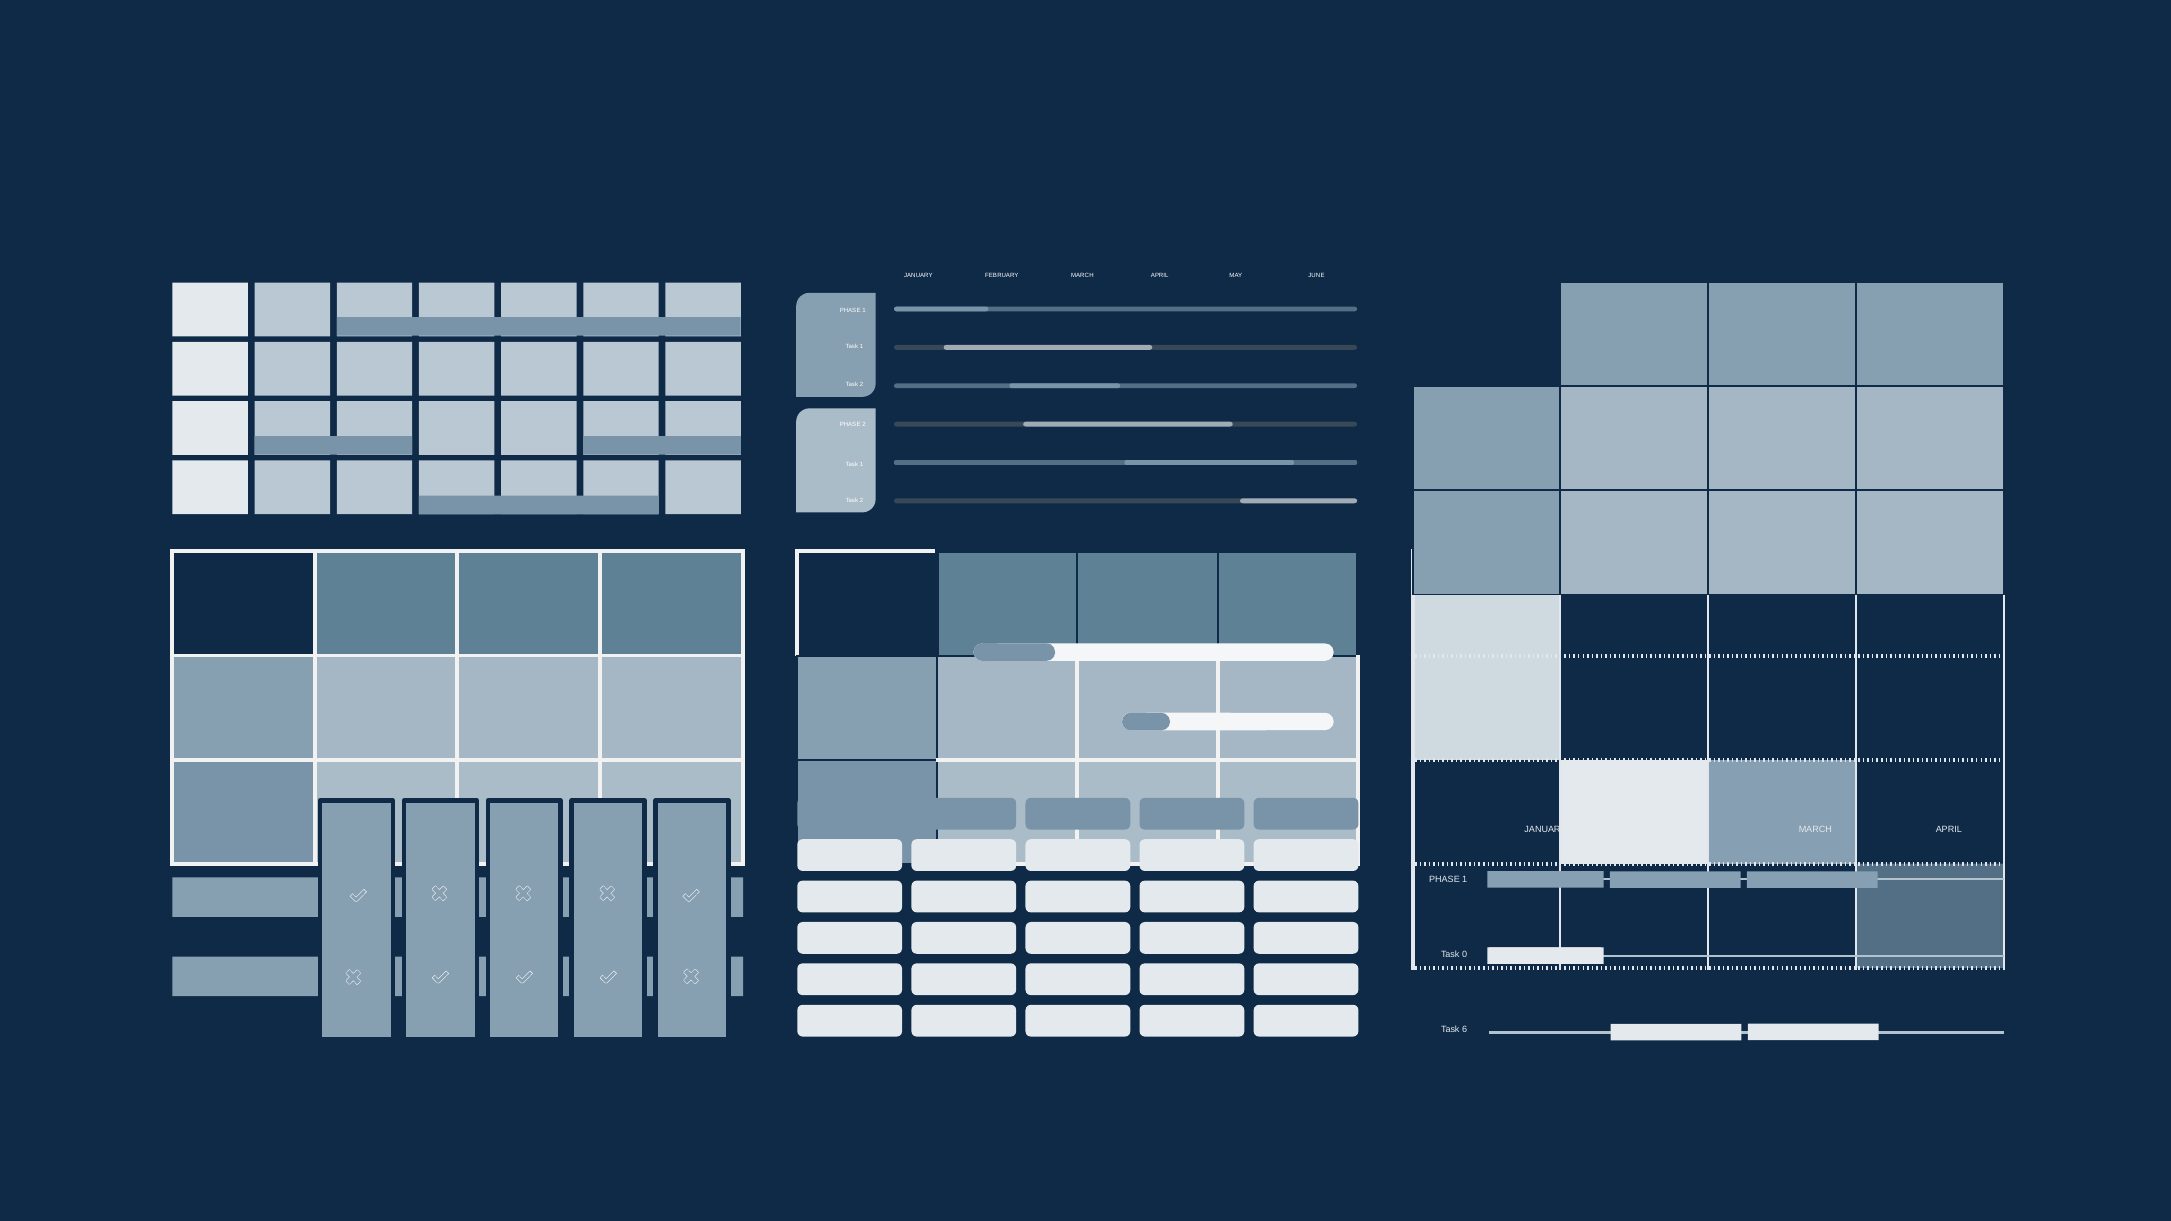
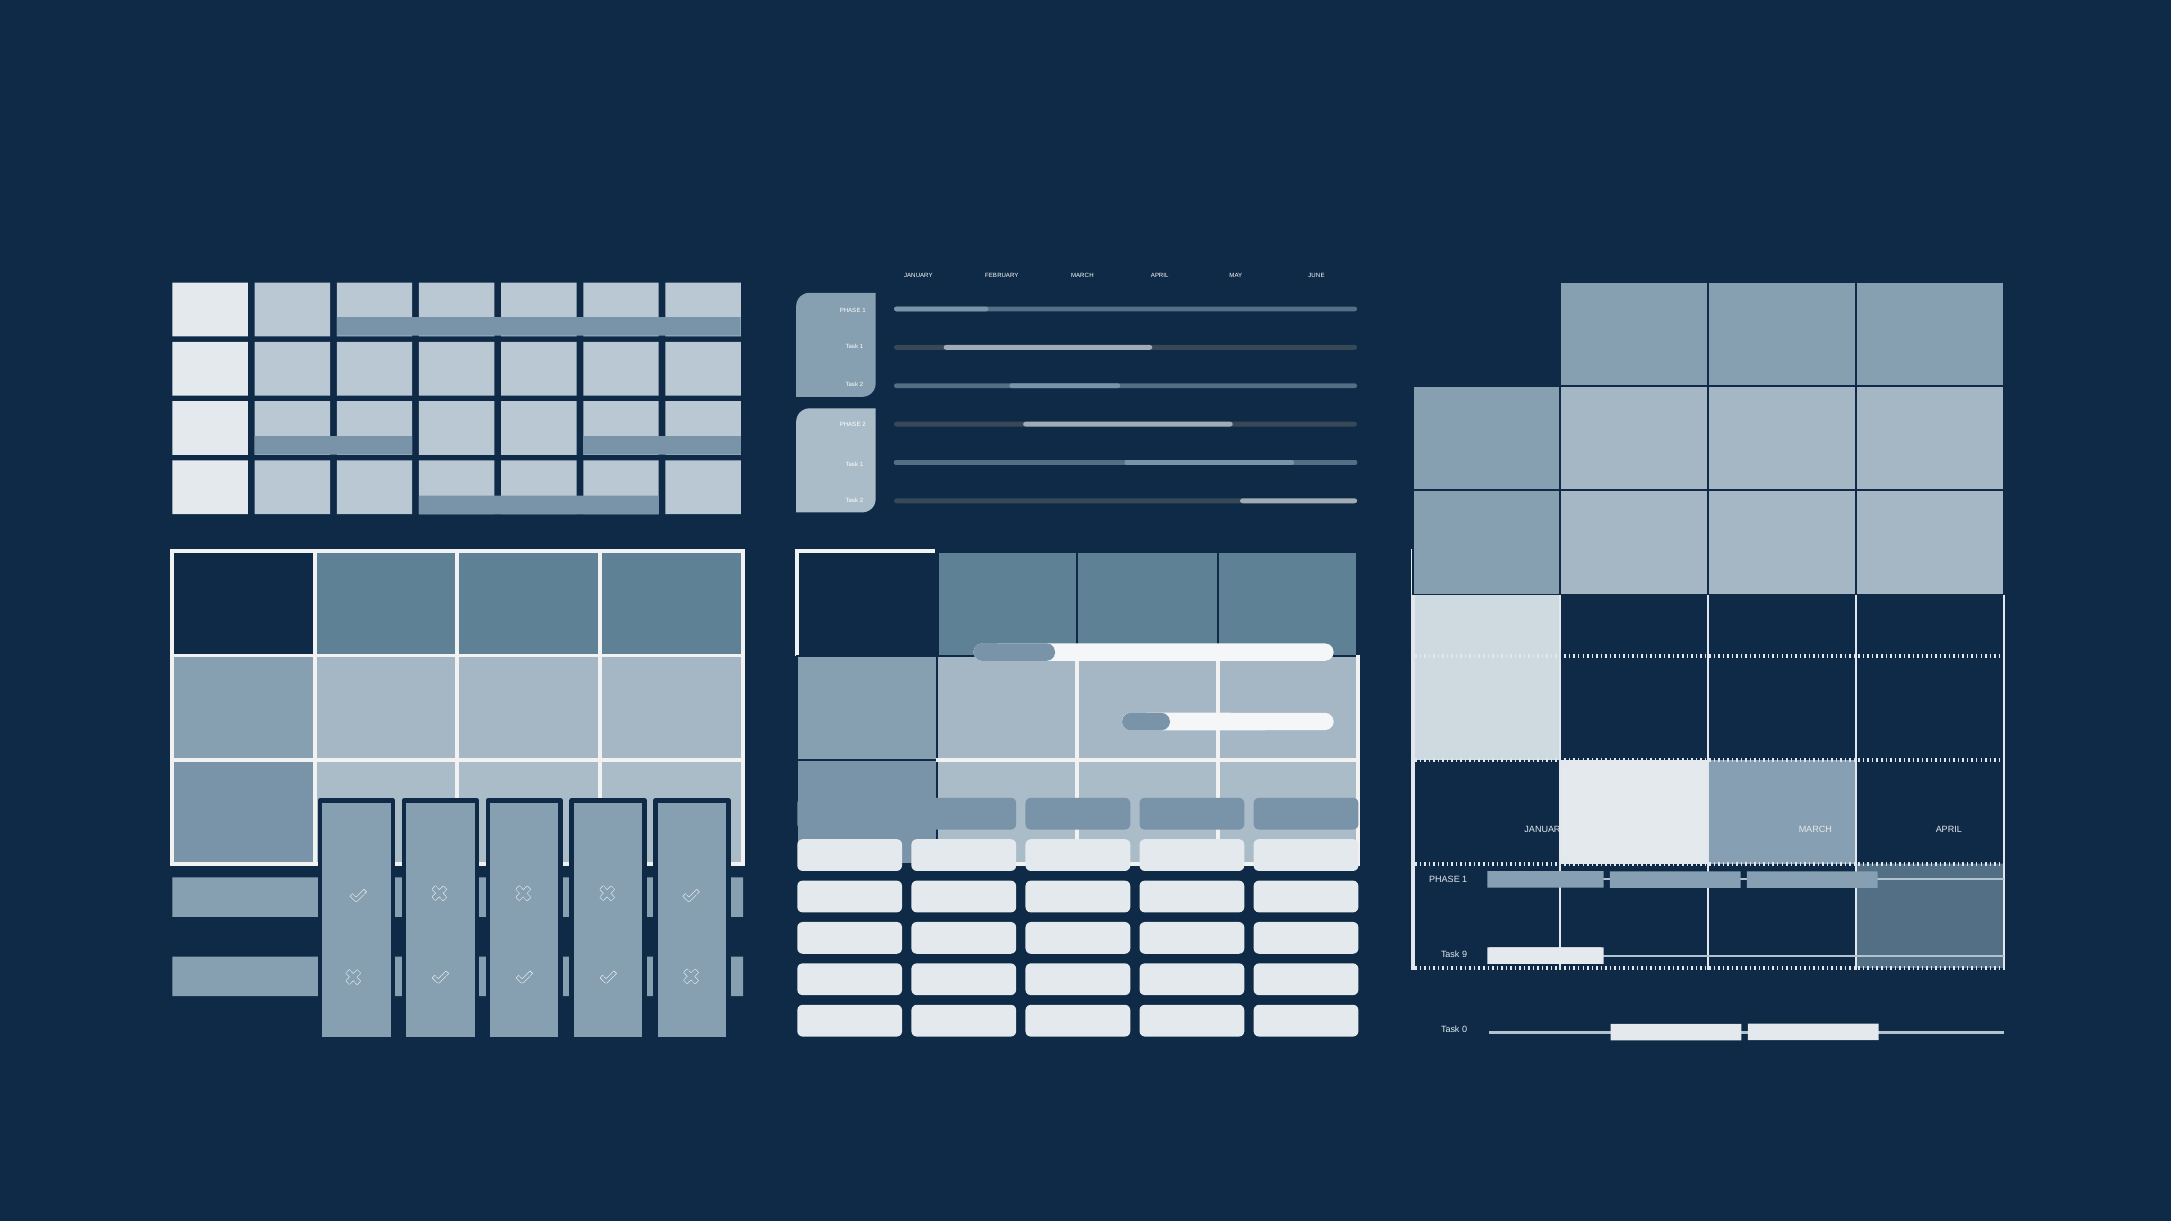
0: 0 -> 9 (1465, 955)
6: 6 -> 0 (1465, 1030)
